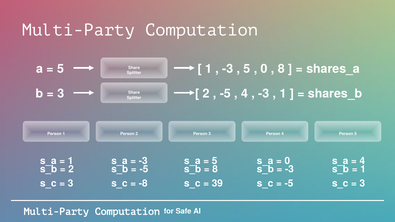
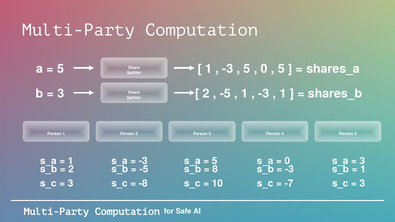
8: 8 -> 5 (281, 69)
4: 4 -> 1 (245, 94)
4: 4 -> 3 (362, 161)
39: 39 -> 10 (217, 183)
-5: -5 -> -7 (289, 183)
